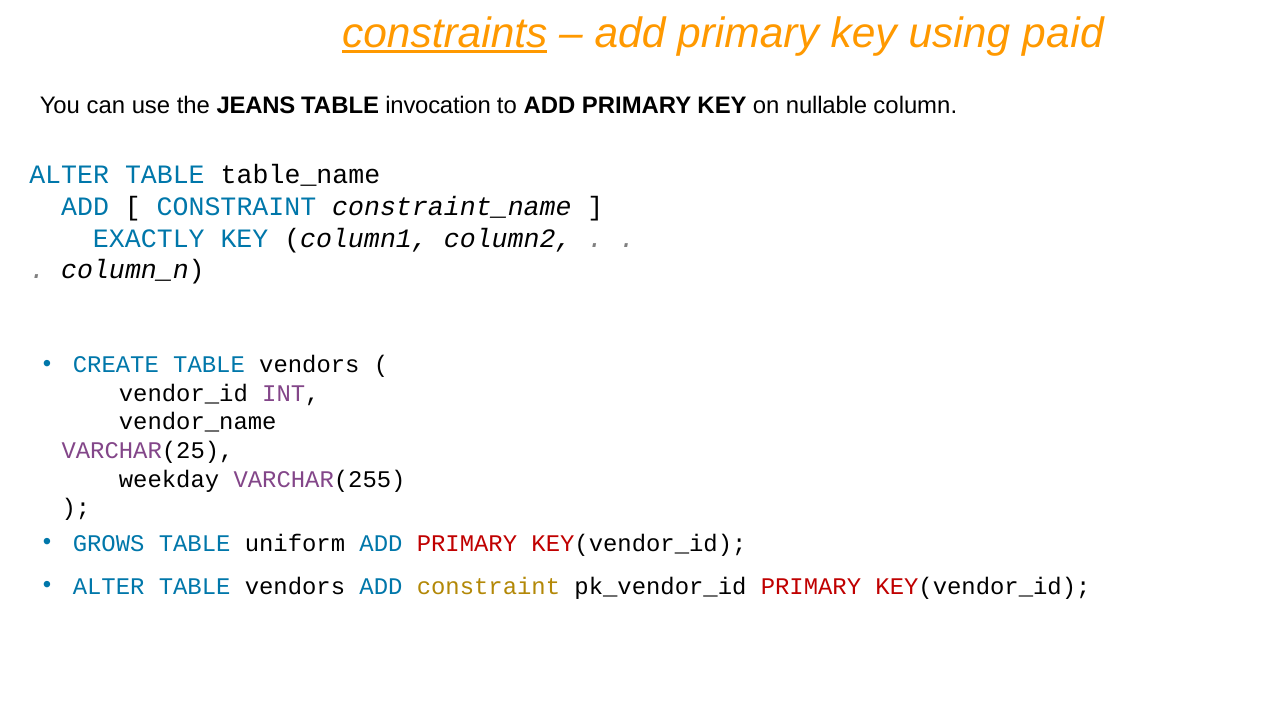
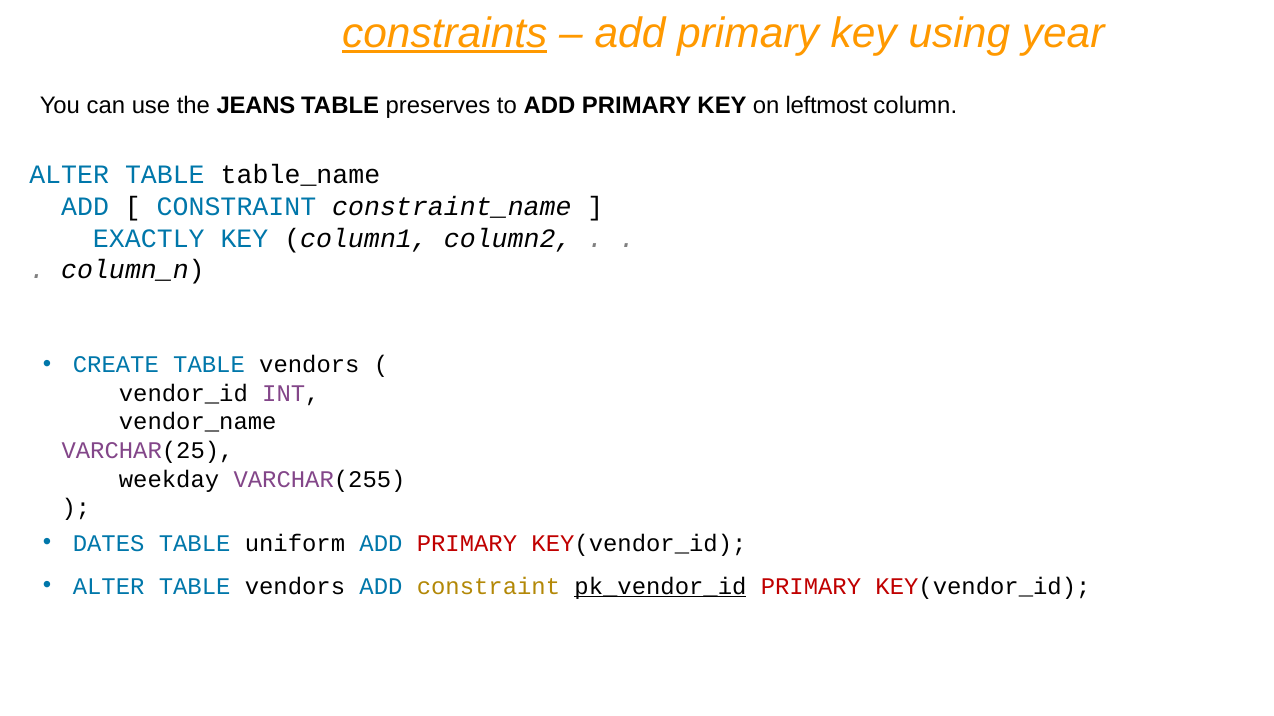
paid: paid -> year (1063, 33)
invocation: invocation -> preserves (438, 106)
nullable: nullable -> leftmost (827, 106)
GROWS: GROWS -> DATES (109, 544)
pk_vendor_id underline: none -> present (660, 587)
